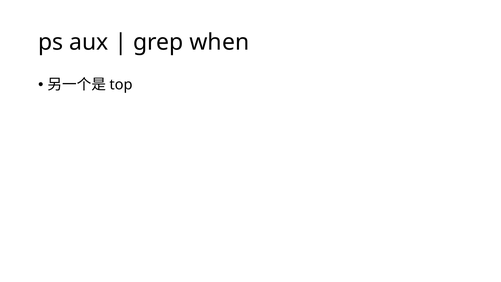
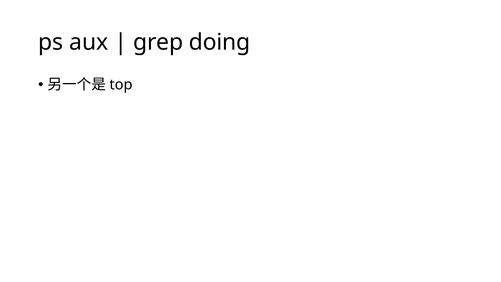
when: when -> doing (220, 42)
